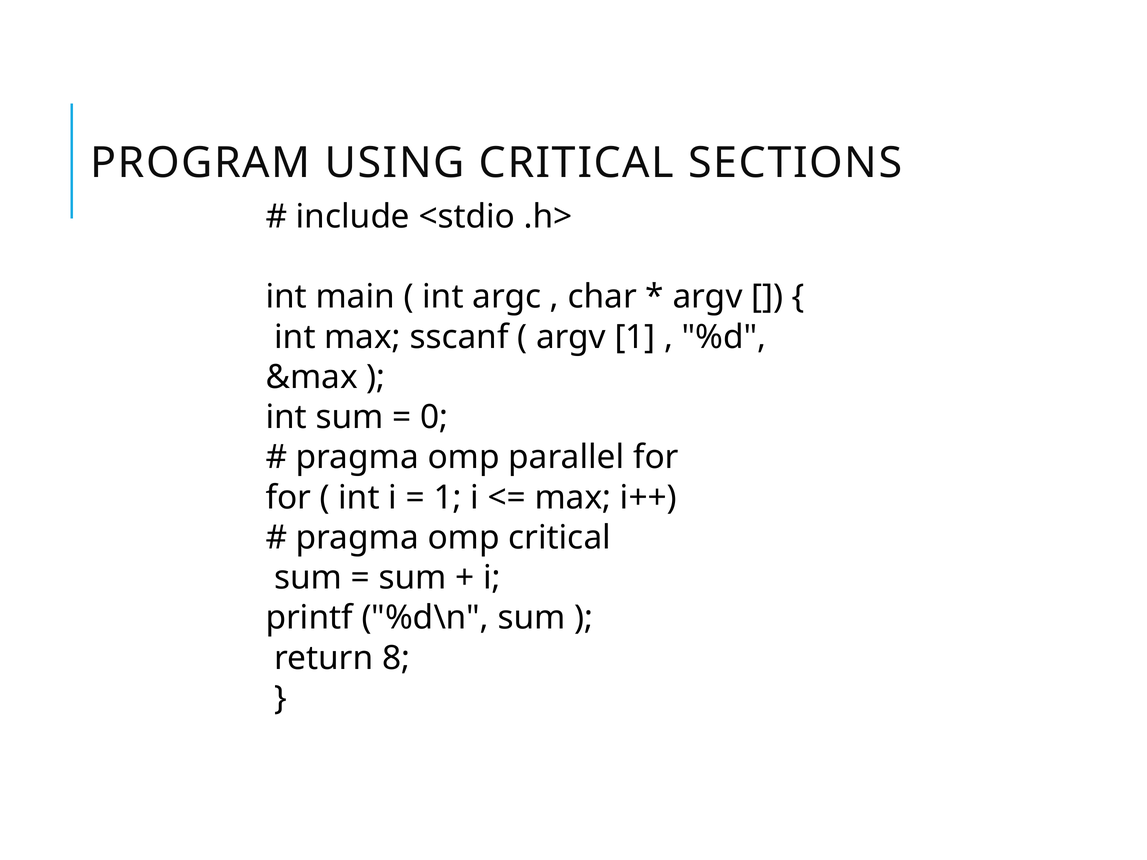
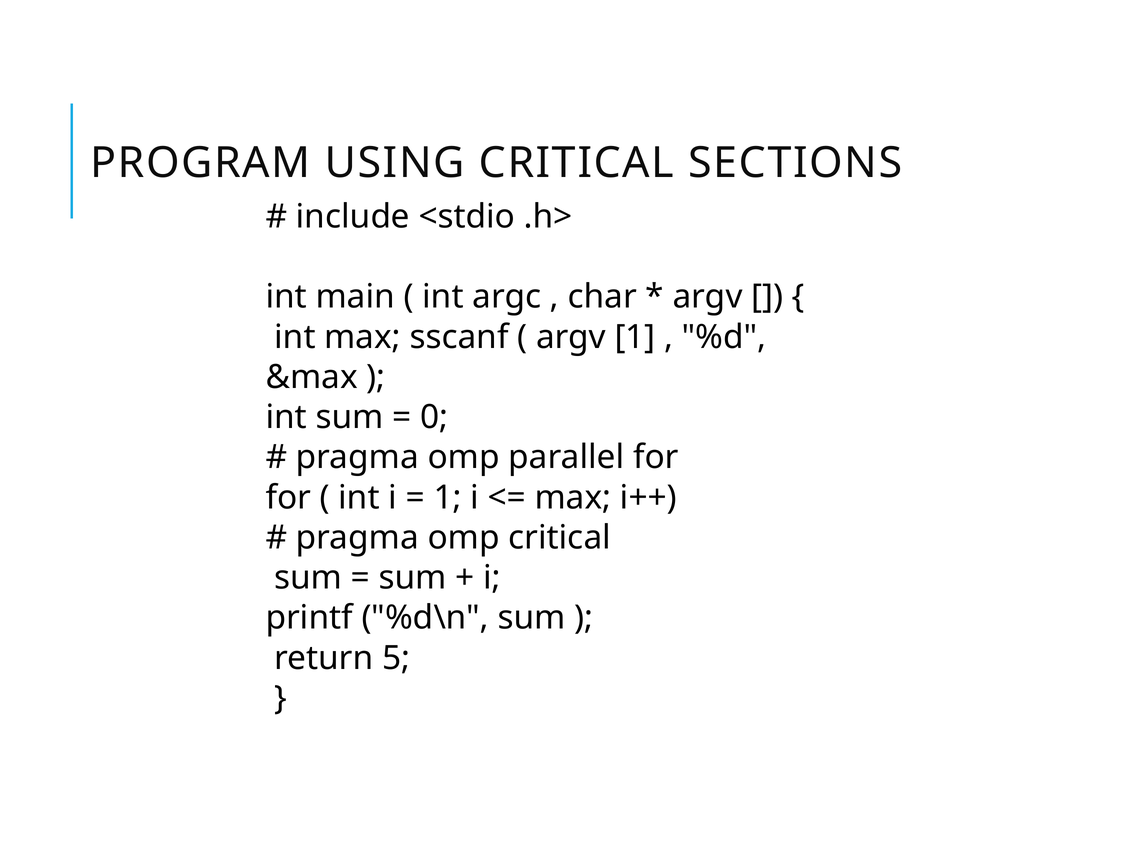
8: 8 -> 5 (396, 658)
